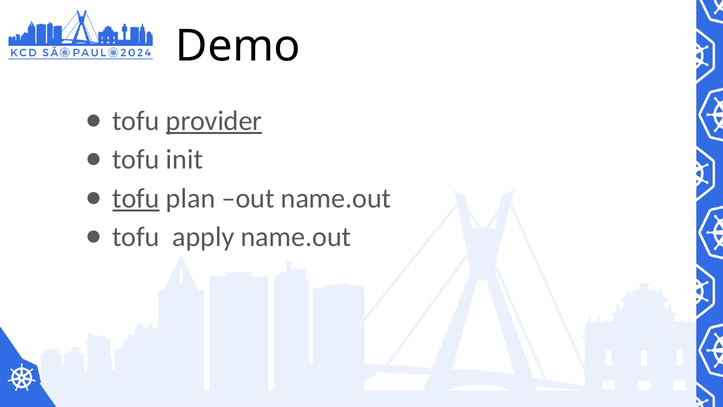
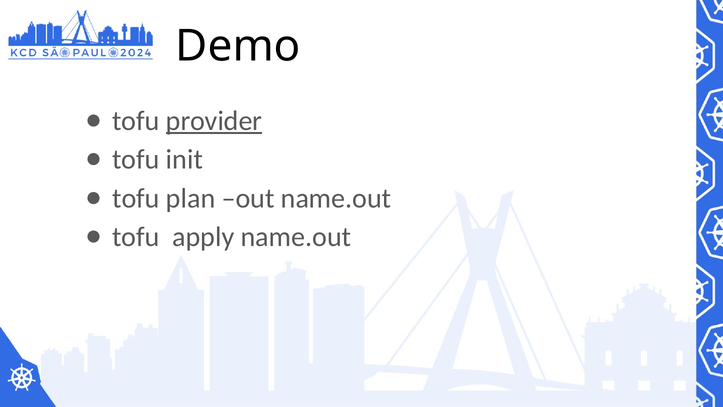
tofu underline: present -> none (136, 198)
